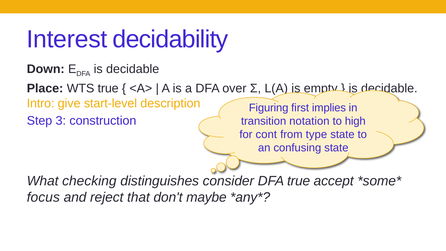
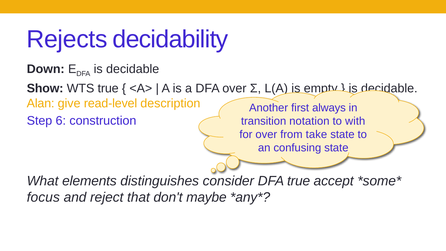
Interest: Interest -> Rejects (67, 39)
Place: Place -> Show (45, 89)
Intro: Intro -> Alan (41, 103)
start-level: start-level -> read-level (111, 103)
Figuring: Figuring -> Another (269, 108)
implies: implies -> always (329, 108)
3: 3 -> 6 (61, 121)
high: high -> with (355, 121)
for cont: cont -> over (266, 135)
type: type -> take (316, 135)
checking: checking -> elements (89, 181)
